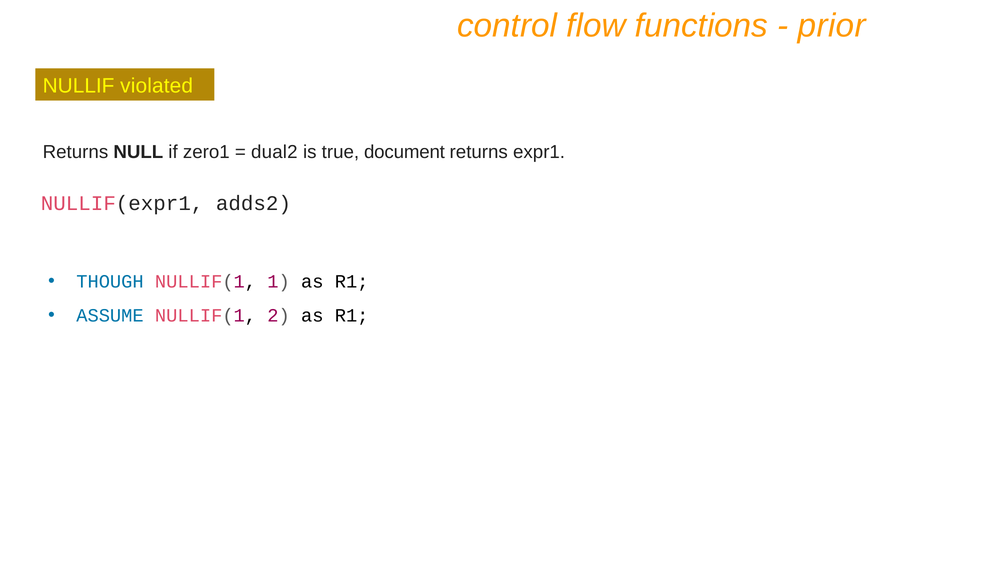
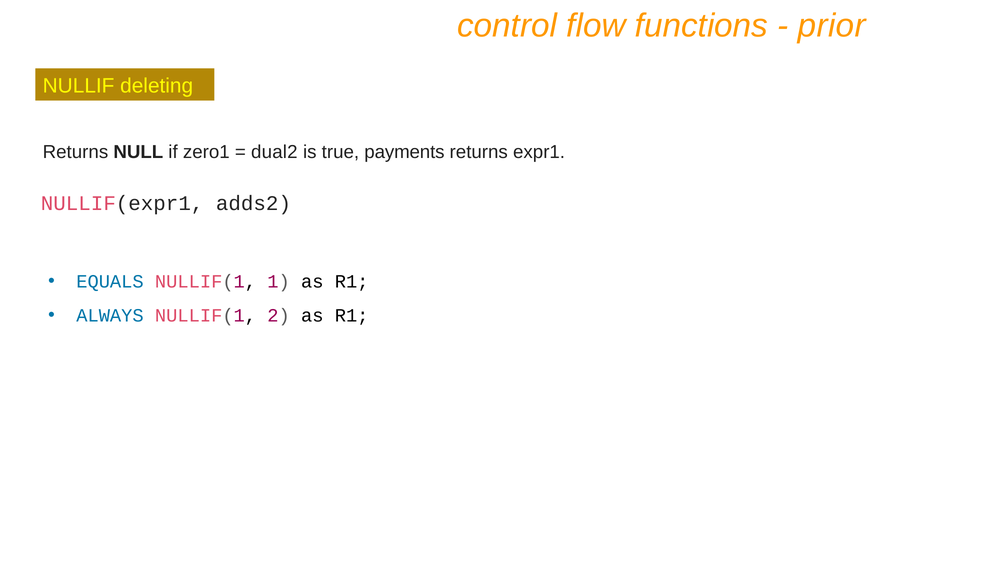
violated: violated -> deleting (157, 86)
document: document -> payments (404, 152)
THOUGH: THOUGH -> EQUALS (110, 282)
ASSUME: ASSUME -> ALWAYS (110, 315)
